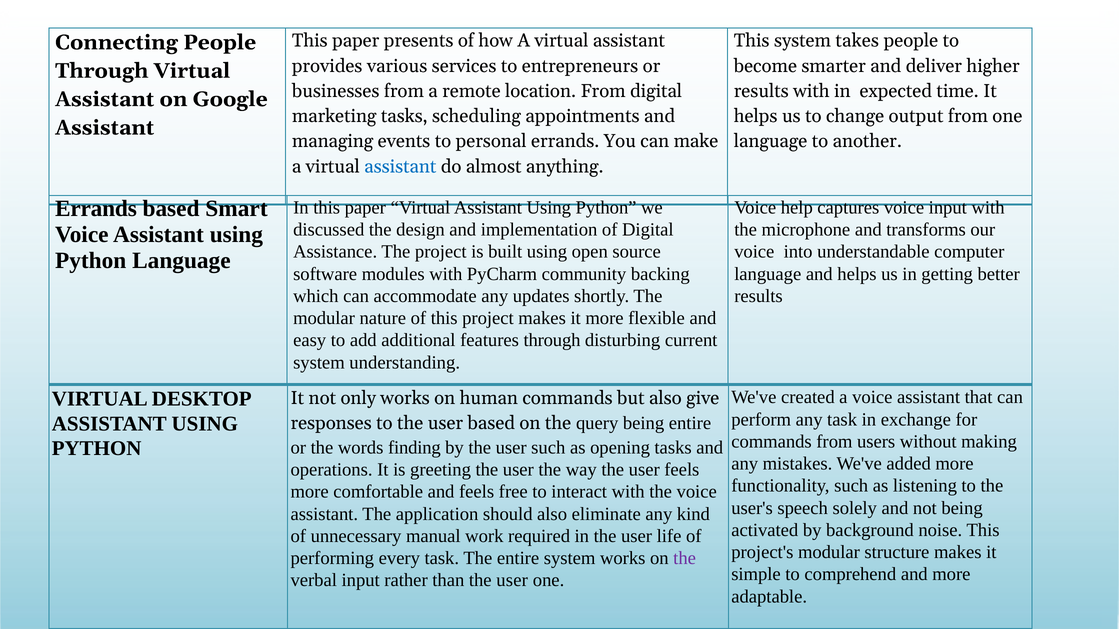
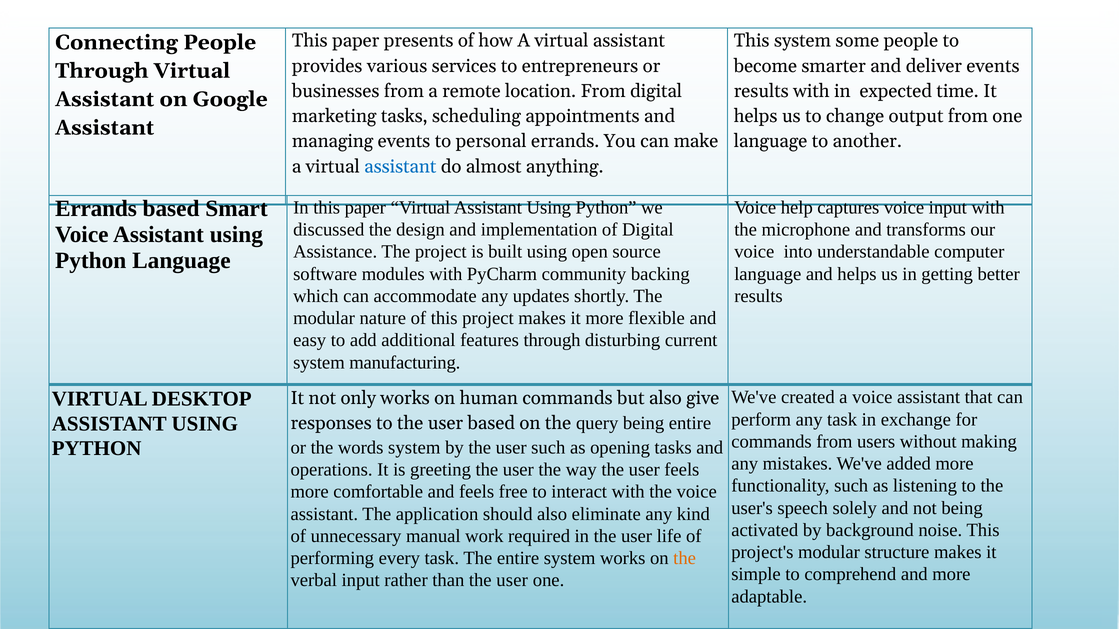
takes: takes -> some (857, 41)
deliver higher: higher -> events (993, 66)
understanding: understanding -> manufacturing (405, 363)
words finding: finding -> system (414, 448)
the colour: purple -> orange (685, 559)
